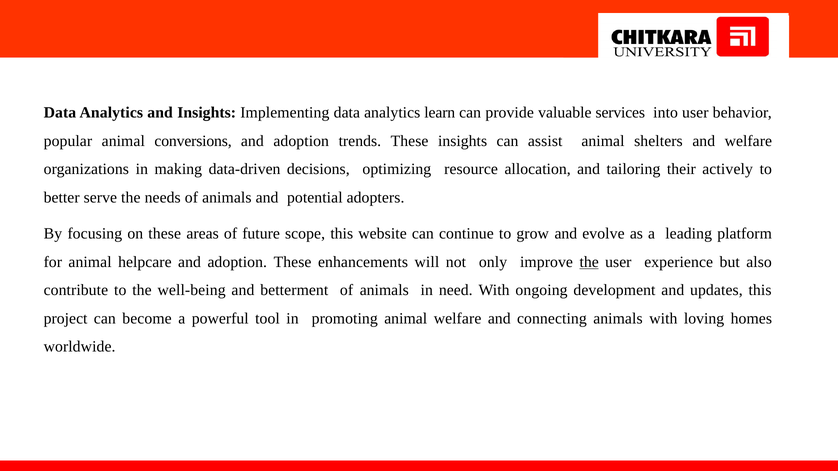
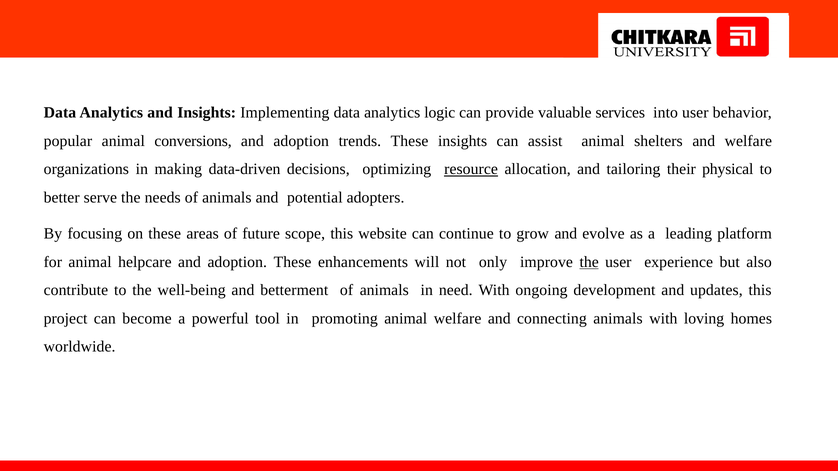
learn: learn -> logic (440, 113)
resource underline: none -> present (471, 169)
actively: actively -> physical (728, 169)
